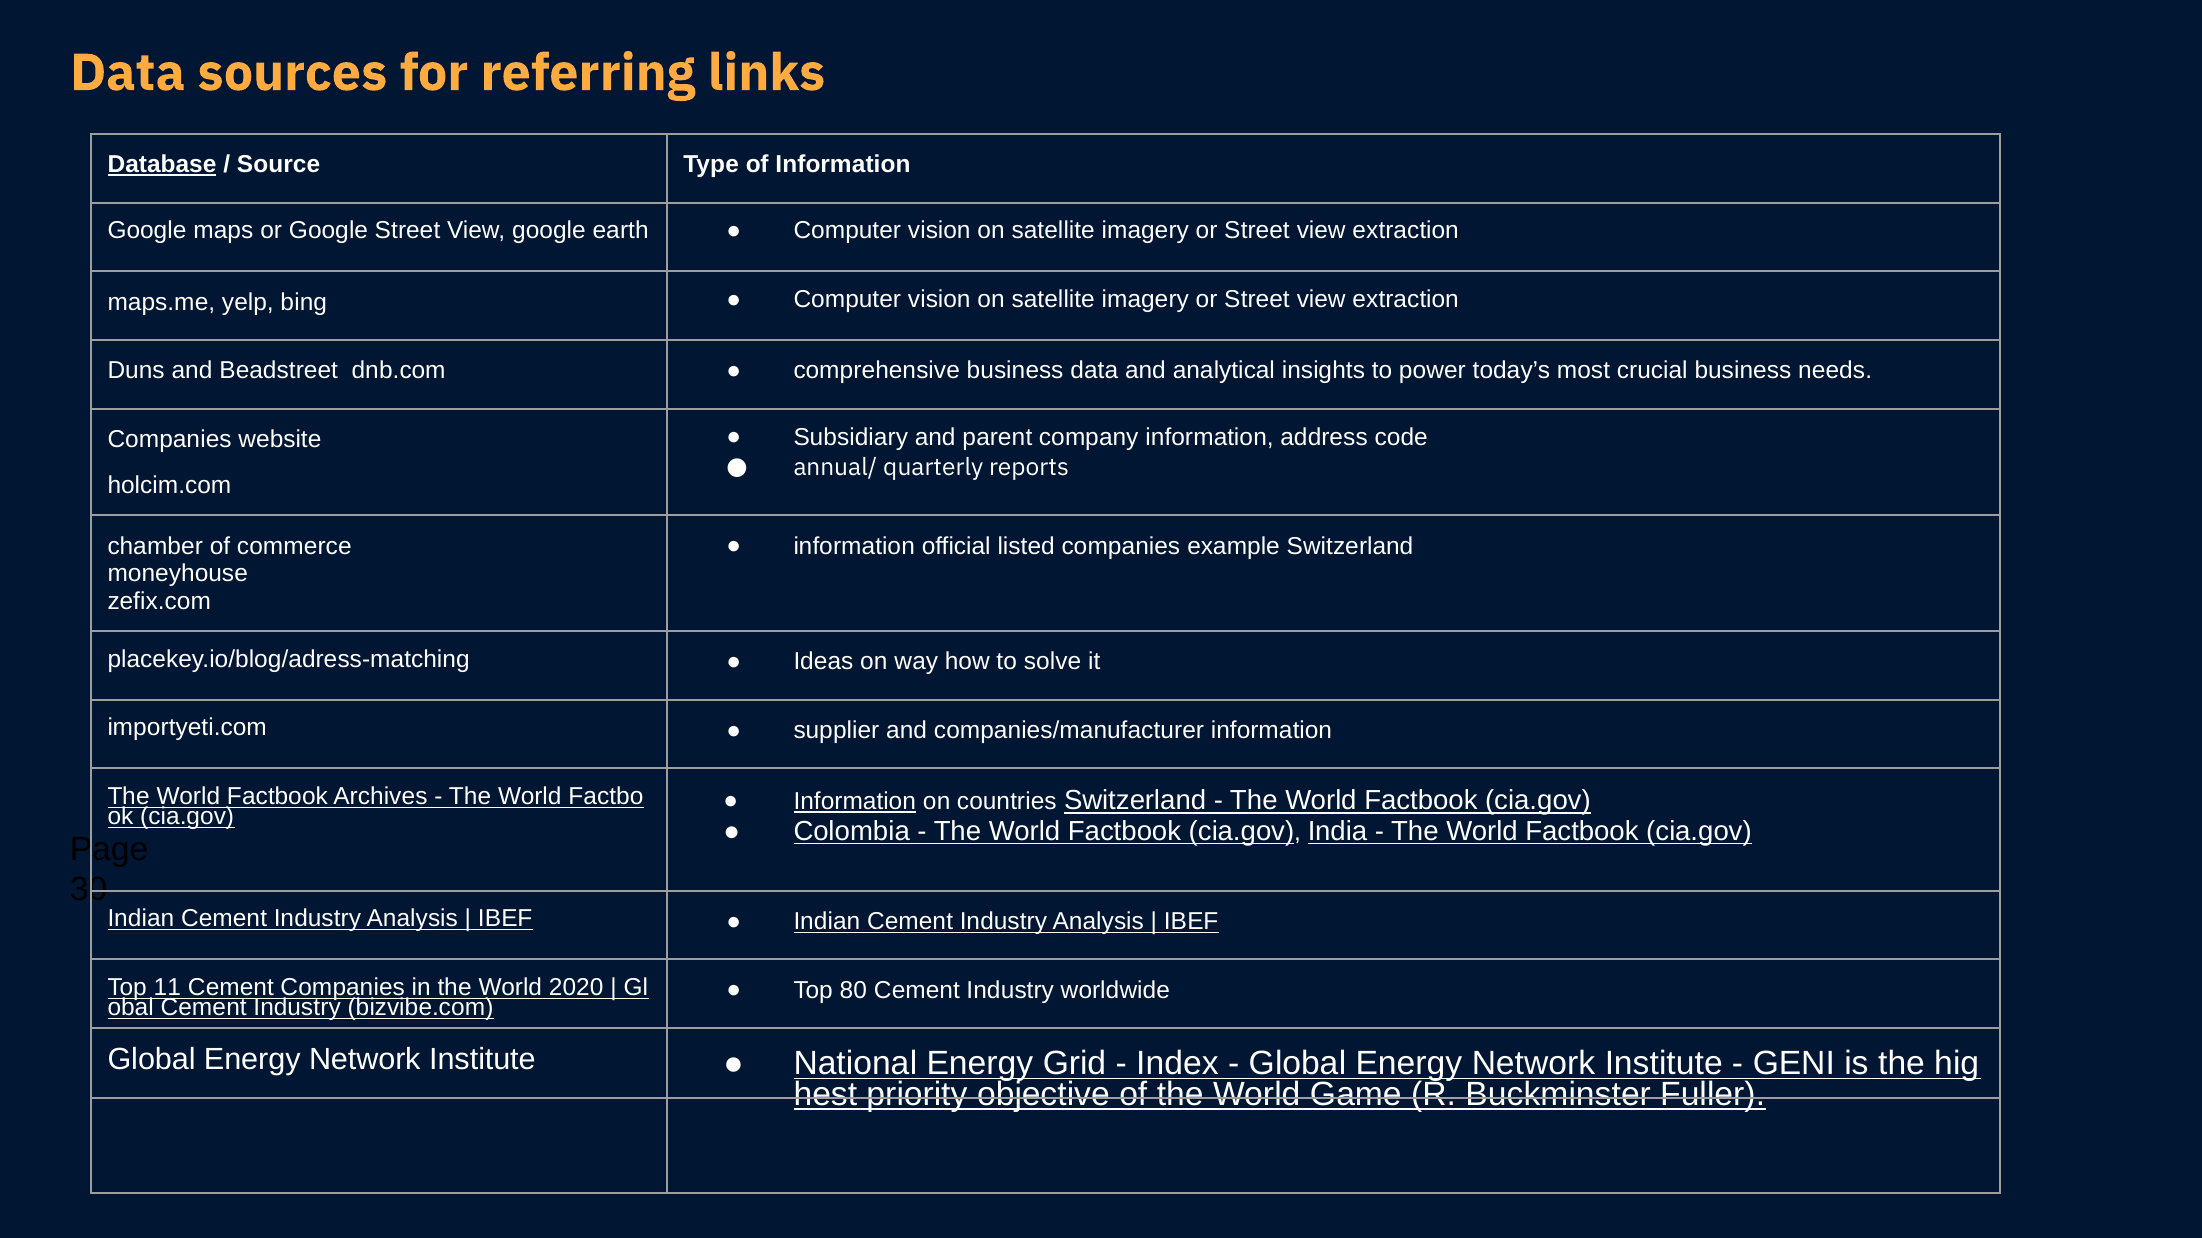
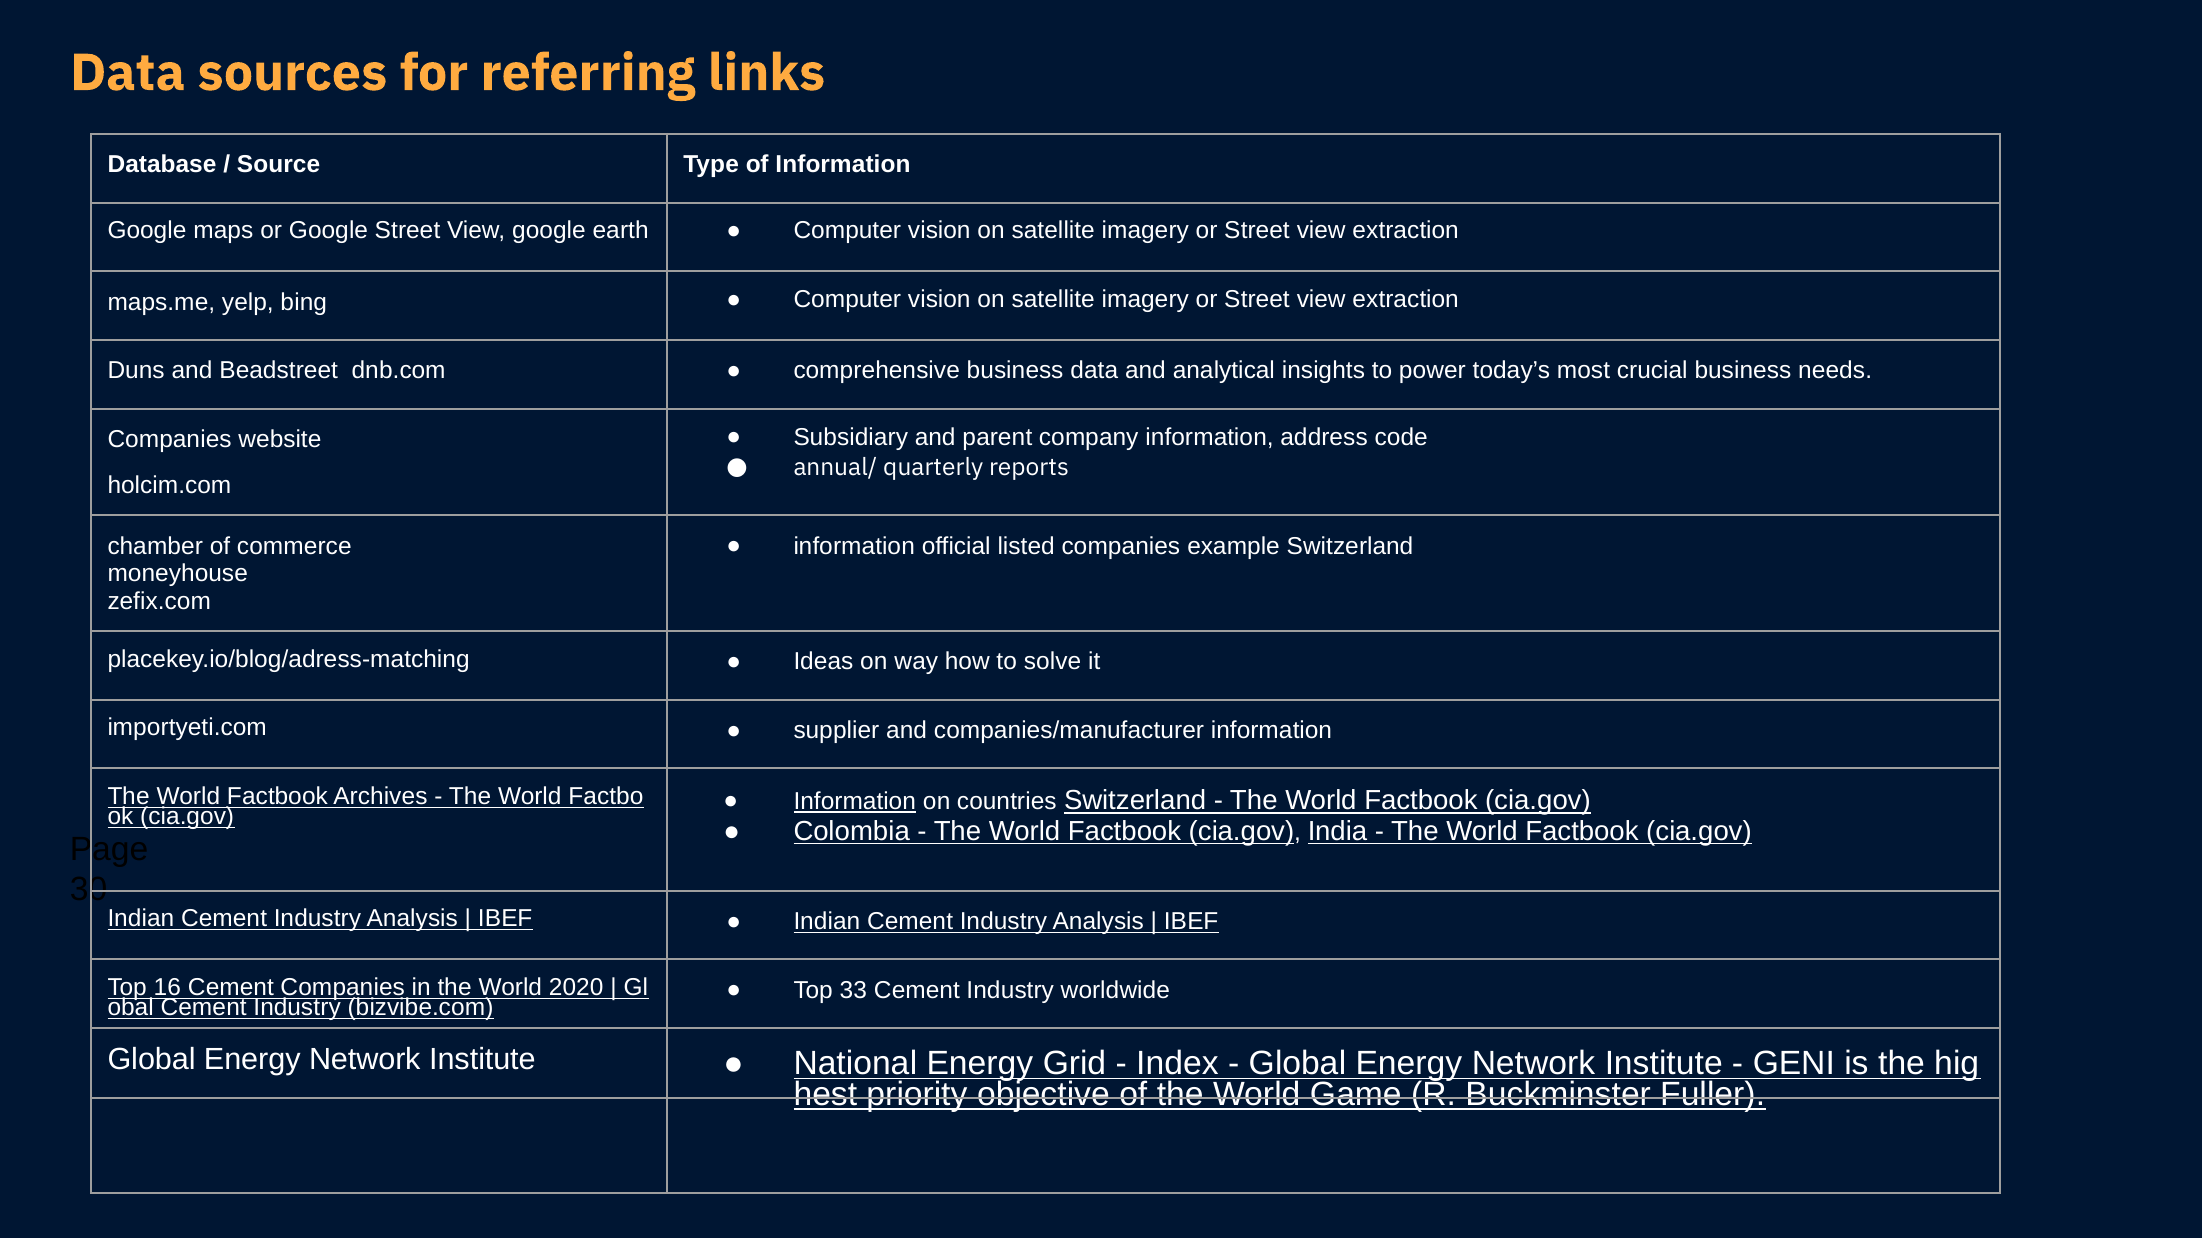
Database underline: present -> none (162, 165)
11: 11 -> 16 (167, 988)
80: 80 -> 33 (853, 991)
